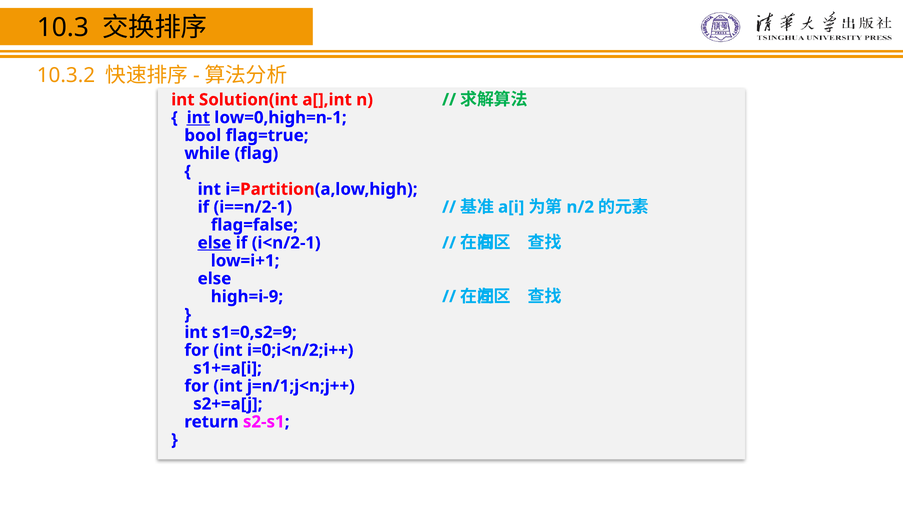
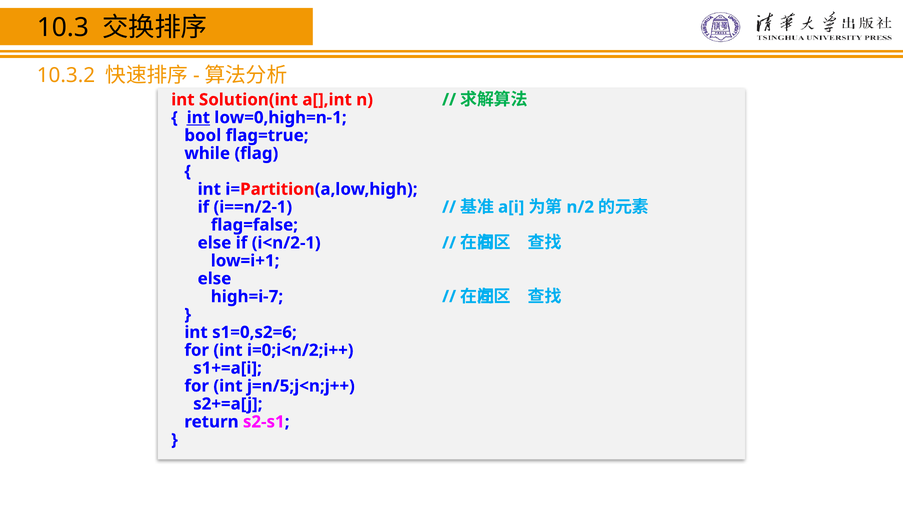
else underline: present -> none (214, 243)
high=i-9: high=i-9 -> high=i-7 (247, 297)
s1=0,s2=9: s1=0,s2=9 -> s1=0,s2=6 (254, 332)
j=n/1;j<n;j++: j=n/1;j<n;j++ -> j=n/5;j<n;j++ (301, 386)
